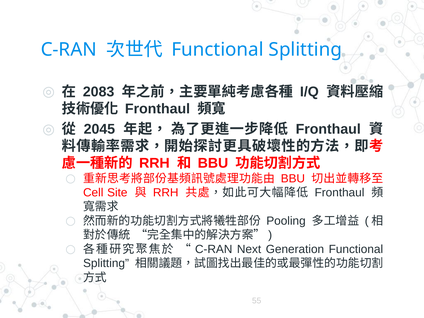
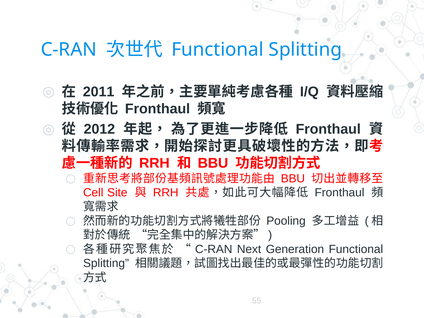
2083: 2083 -> 2011 (99, 92)
2045: 2045 -> 2012 (99, 129)
